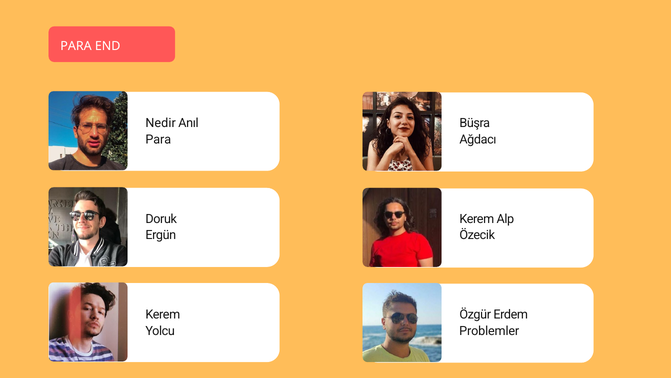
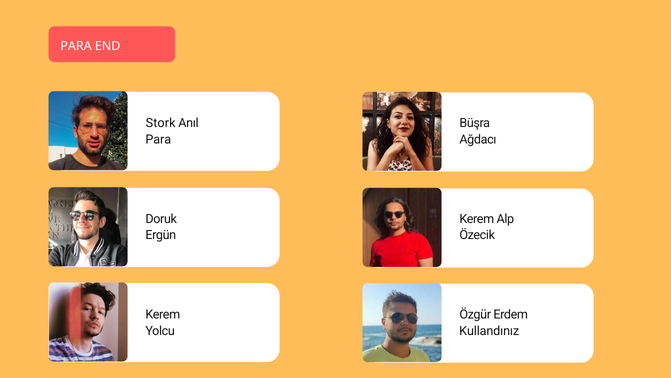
Nedir: Nedir -> Stork (161, 123)
Problemler: Problemler -> Kullandınız (489, 330)
